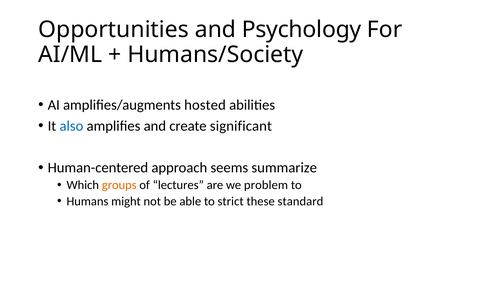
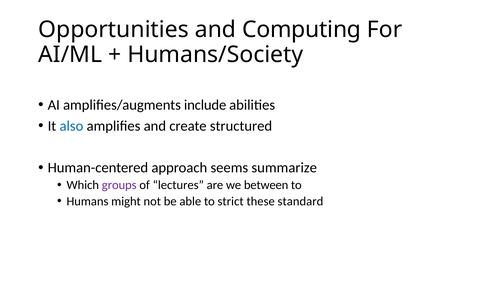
Psychology: Psychology -> Computing (302, 30)
hosted: hosted -> include (205, 105)
significant: significant -> structured (241, 126)
groups colour: orange -> purple (119, 185)
problem: problem -> between (266, 185)
